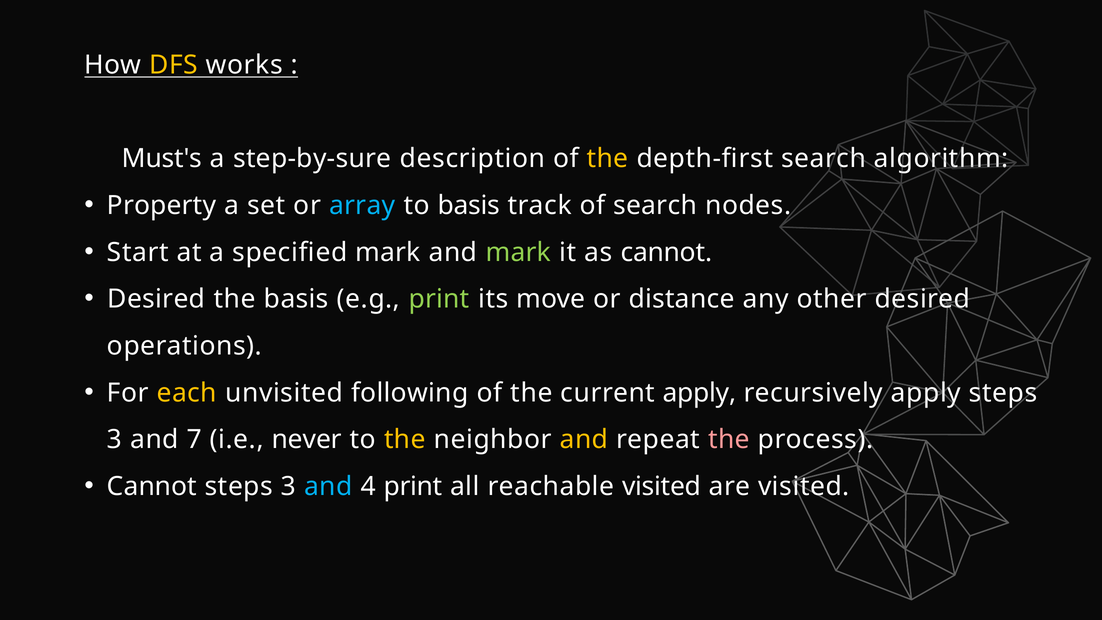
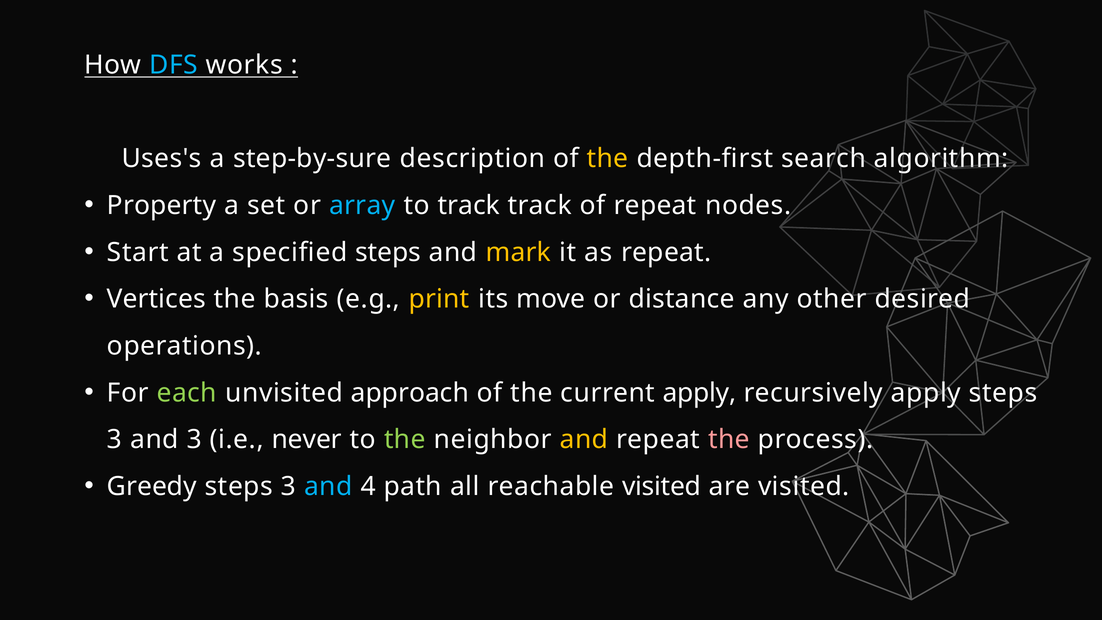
DFS colour: yellow -> light blue (174, 65)
Must's: Must's -> Uses's (162, 159)
to basis: basis -> track (469, 205)
of search: search -> repeat (655, 205)
specified mark: mark -> steps (388, 252)
mark colour: light green -> yellow (518, 252)
as cannot: cannot -> repeat (666, 252)
Desired: Desired -> Vertices (156, 299)
print colour: light green -> yellow (439, 299)
each colour: yellow -> light green (187, 393)
following: following -> approach (410, 393)
and 7: 7 -> 3 (194, 440)
the colour: yellow -> light green (405, 440)
Cannot: Cannot -> Greedy (152, 486)
4 print: print -> path (413, 486)
